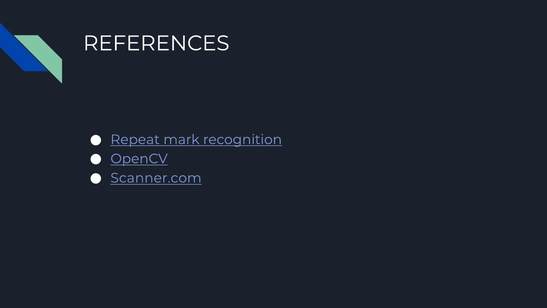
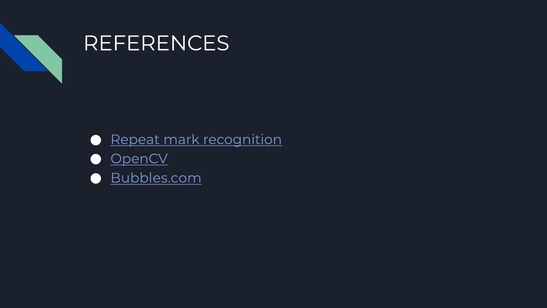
Scanner.com: Scanner.com -> Bubbles.com (156, 178)
